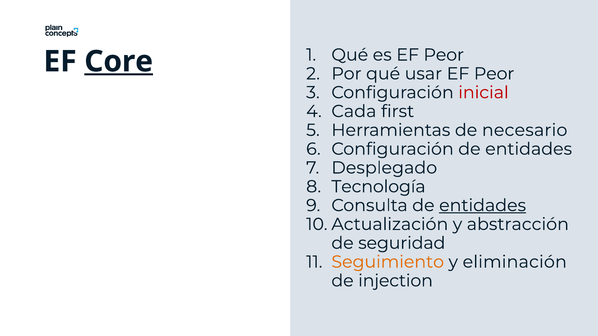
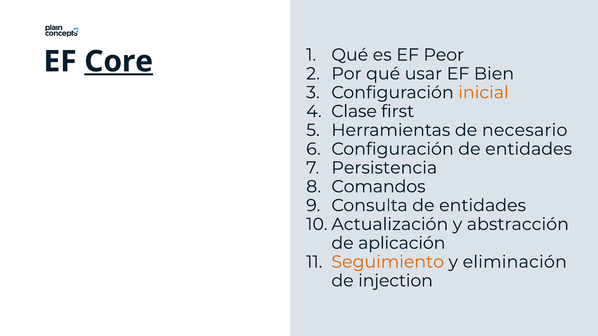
usar EF Peor: Peor -> Bien (494, 74)
inicial colour: red -> orange (483, 93)
Cada: Cada -> Clase (354, 111)
Desplegado: Desplegado -> Persistencia (384, 168)
Tecnología: Tecnología -> Comandos (378, 187)
entidades underline: present -> none (483, 206)
seguridad: seguridad -> aplicación (402, 243)
